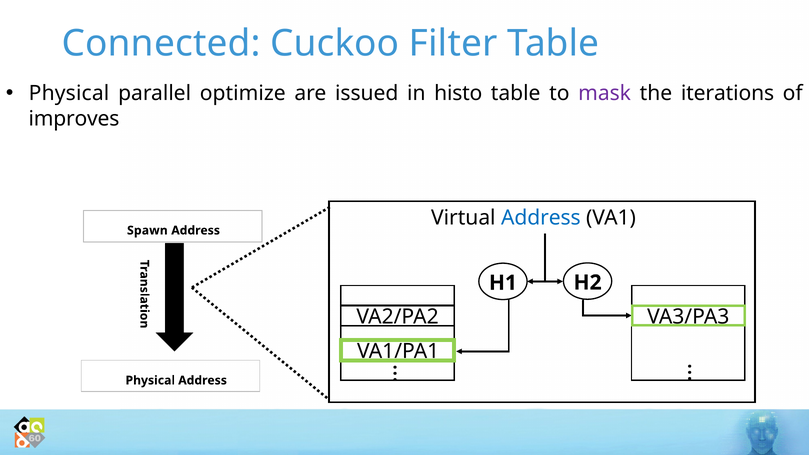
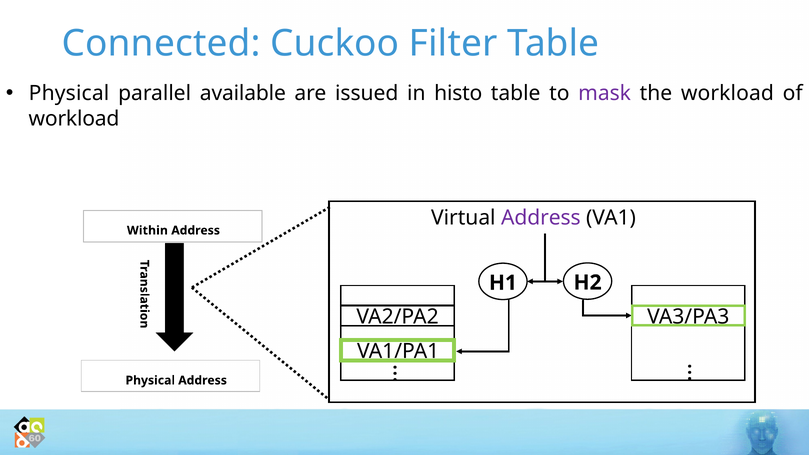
optimize: optimize -> available (243, 93)
the iterations: iterations -> workload (727, 93)
improves: improves -> workload (74, 119)
Address colour: blue -> purple (541, 218)
Spawn: Spawn -> Within (147, 230)
